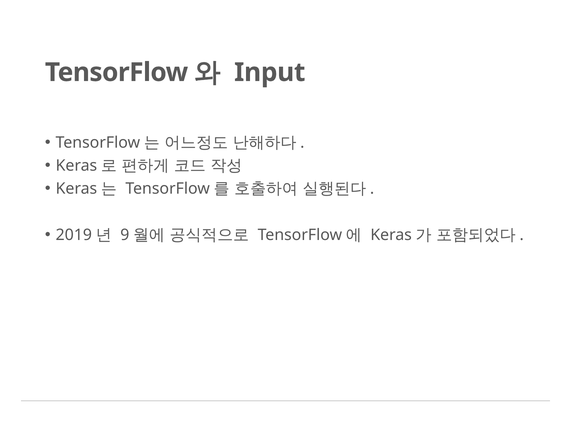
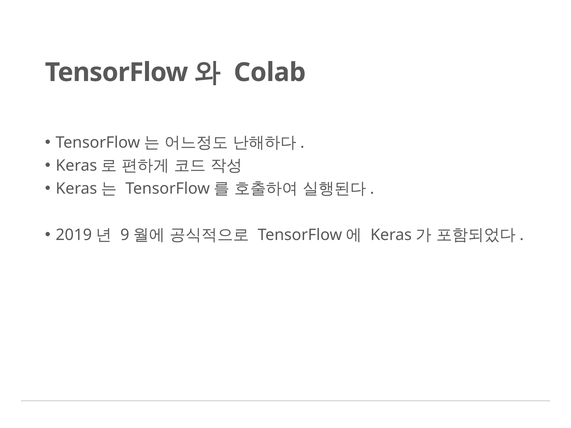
Input: Input -> Colab (270, 72)
